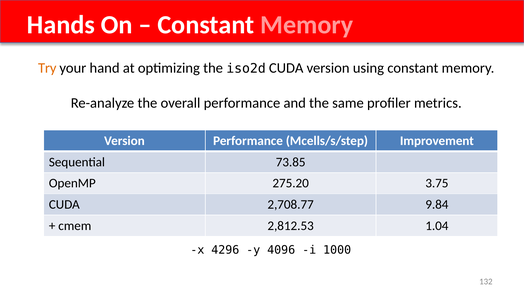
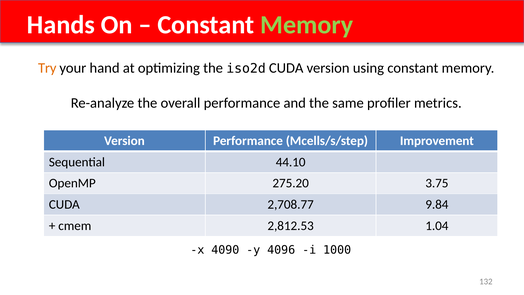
Memory colour: pink -> light green (307, 25)
73.85: 73.85 -> 44.10 (291, 162)
4296: 4296 -> 4090 (225, 250)
